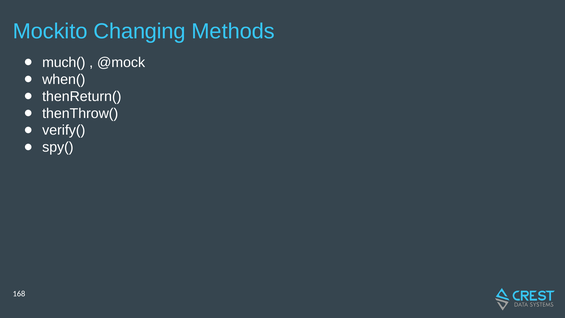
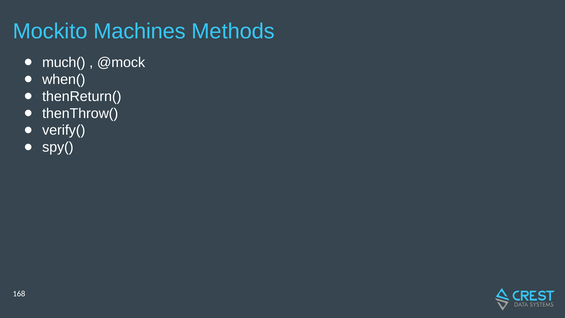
Changing: Changing -> Machines (140, 31)
